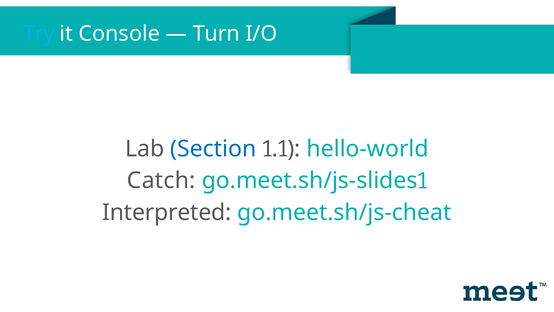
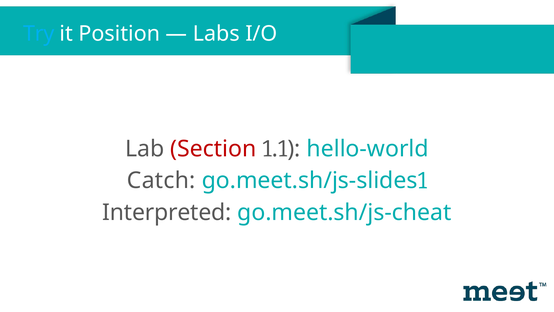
Console: Console -> Position (119, 34)
Turn: Turn -> Labs (216, 34)
Section colour: blue -> red (213, 149)
